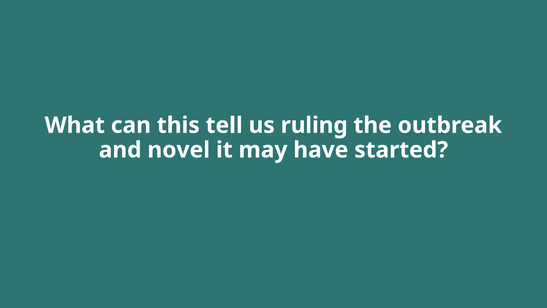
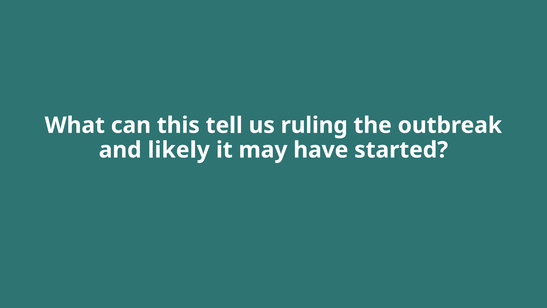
novel: novel -> likely (179, 150)
